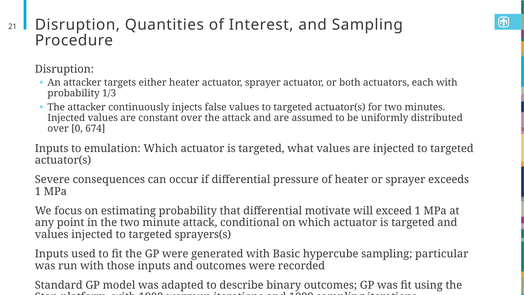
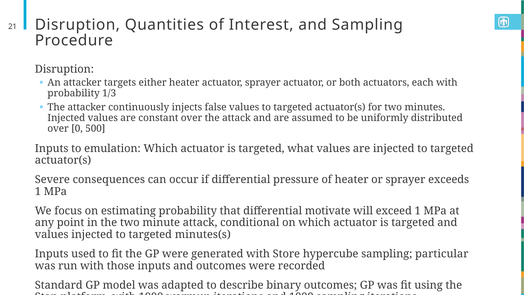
674: 674 -> 500 (95, 128)
sprayers(s: sprayers(s -> minutes(s (203, 234)
Basic: Basic -> Store (286, 254)
